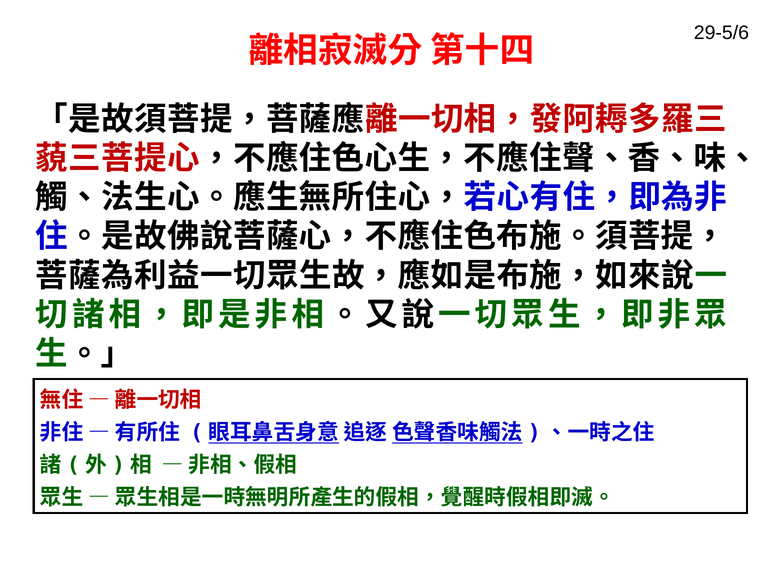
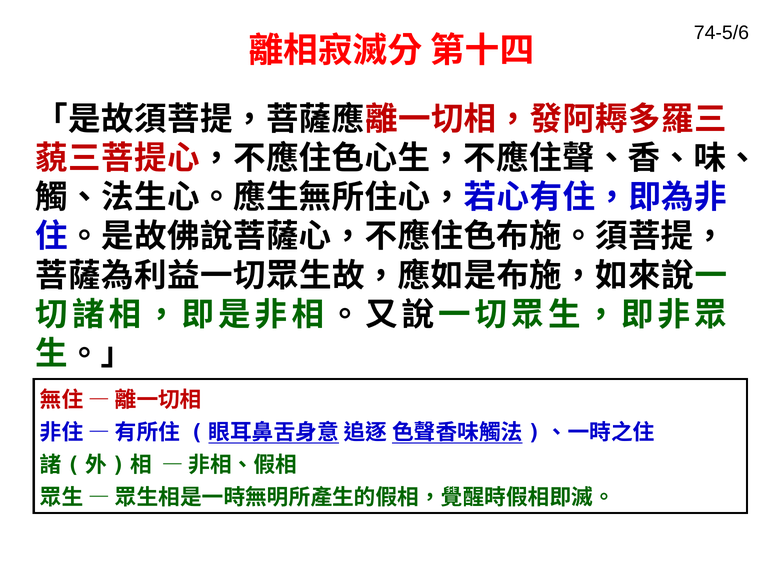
29-5/6: 29-5/6 -> 74-5/6 (721, 33)
